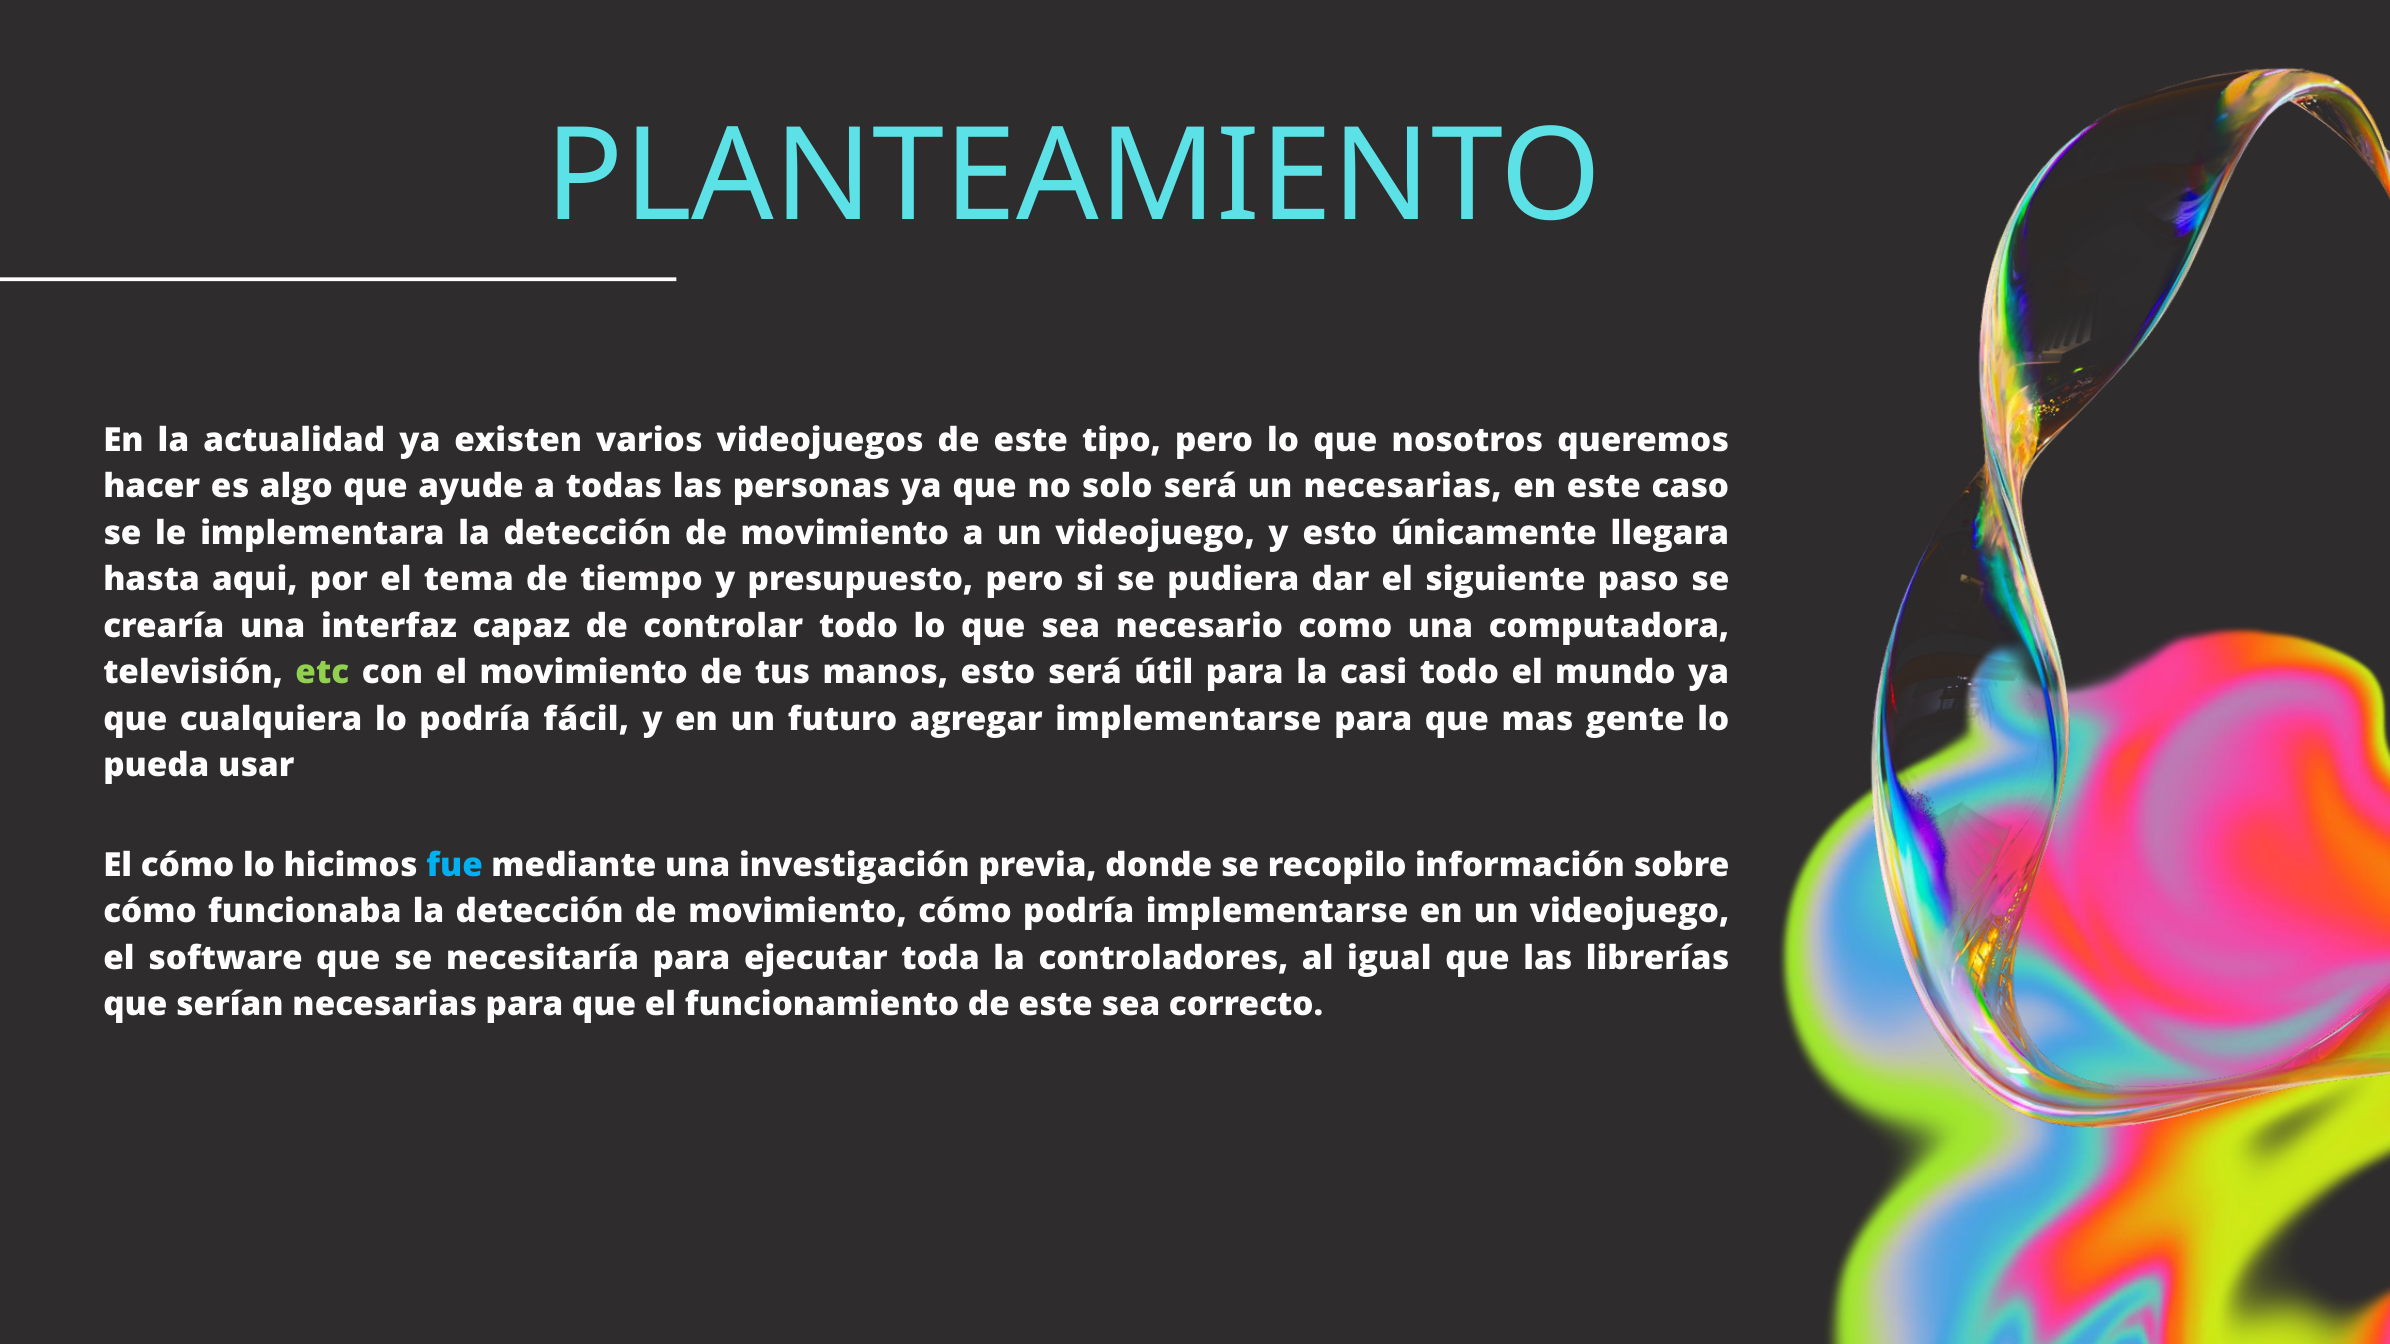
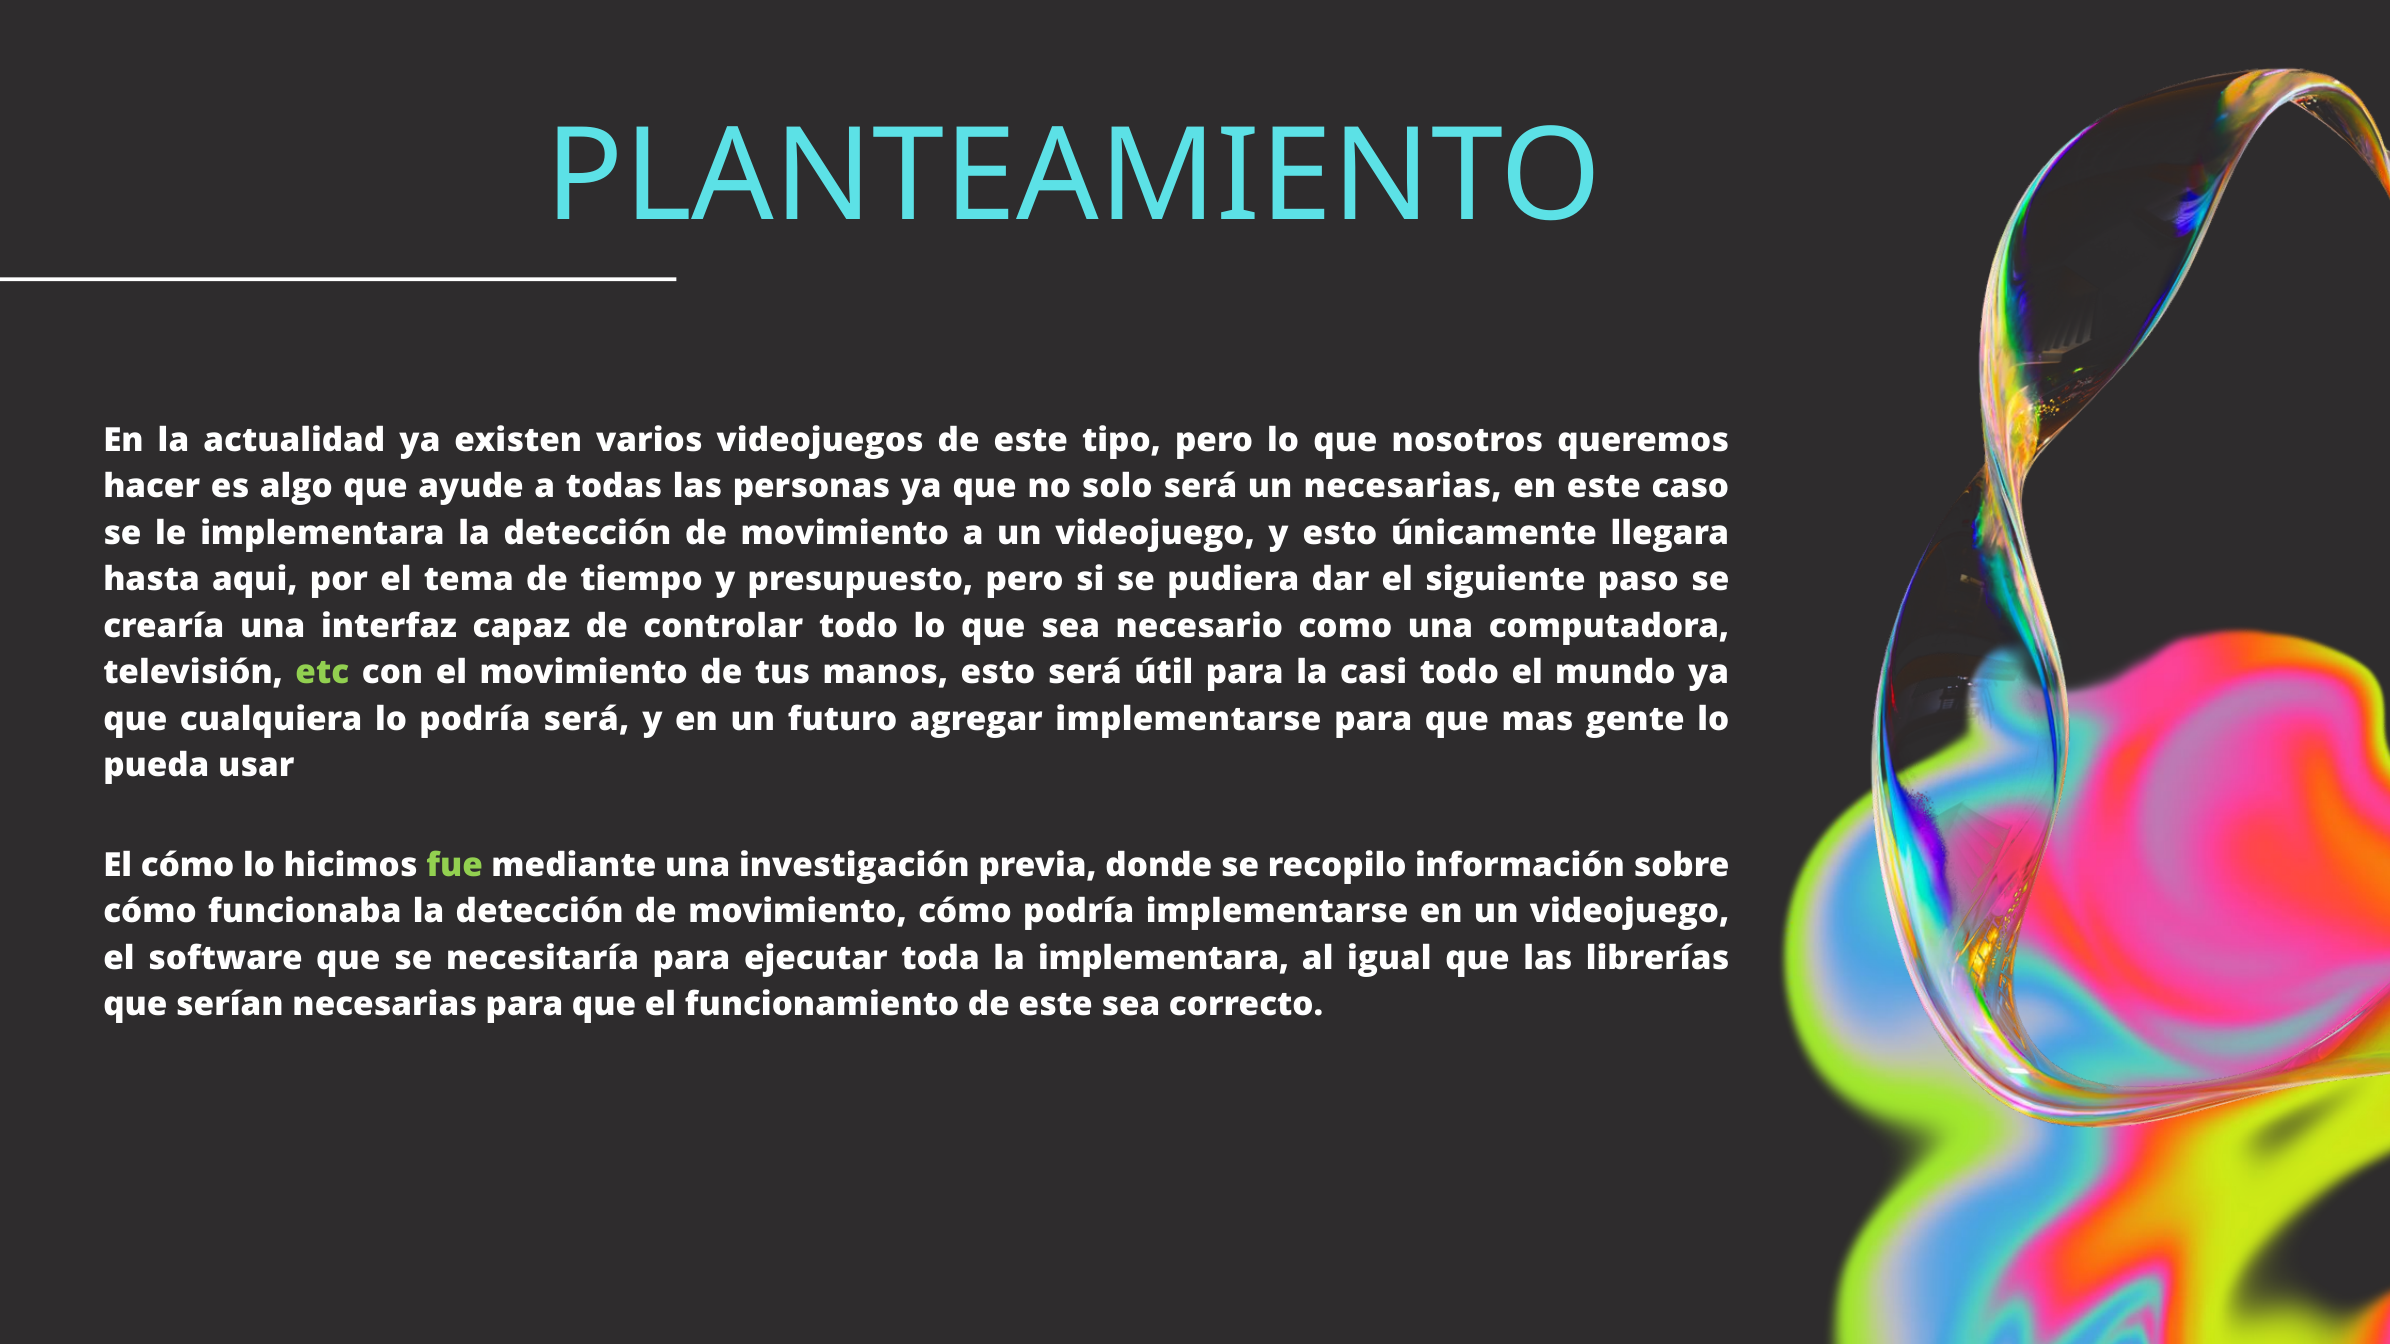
podría fácil: fácil -> será (586, 719)
fue colour: light blue -> light green (455, 866)
la controladores: controladores -> implementara (1164, 959)
